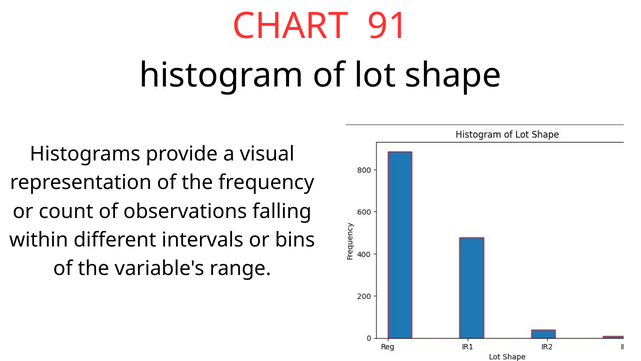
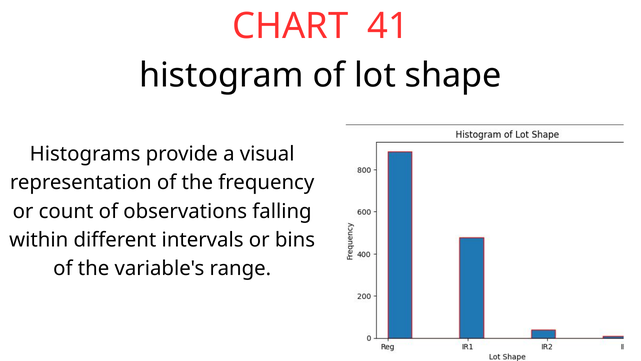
91: 91 -> 41 (388, 26)
